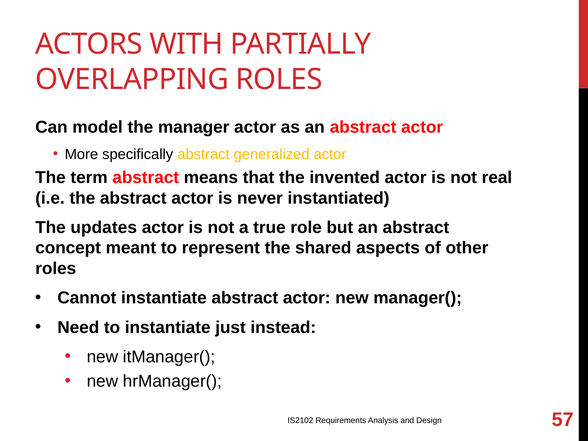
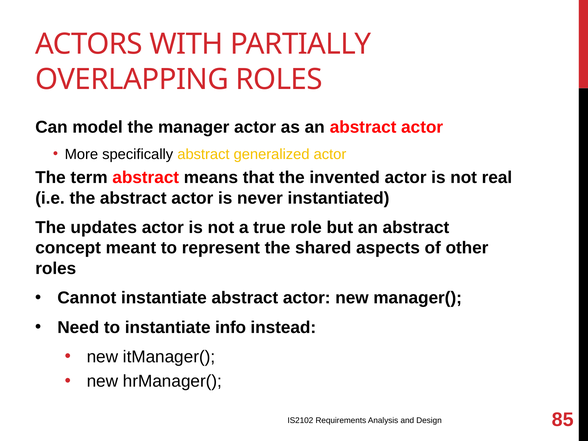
just: just -> info (231, 327)
57: 57 -> 85 (563, 420)
